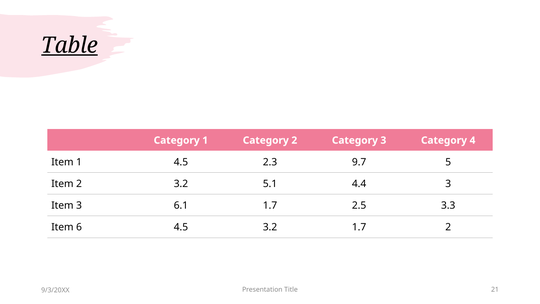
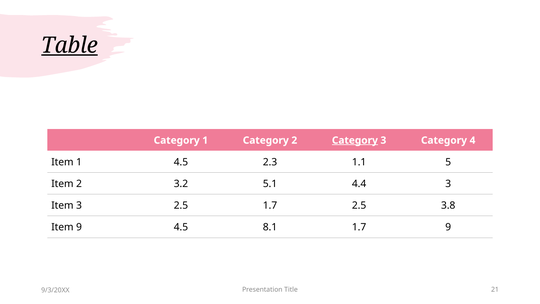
Category underline: none -> present (355, 140)
9.7: 9.7 -> 1.1 (359, 162)
3 6.1: 6.1 -> 2.5 (181, 205)
3.3: 3.3 -> 3.8 (448, 205)
Item 6: 6 -> 9 (79, 227)
4.5 3.2: 3.2 -> 8.1 (270, 227)
1.7 2: 2 -> 9 (448, 227)
